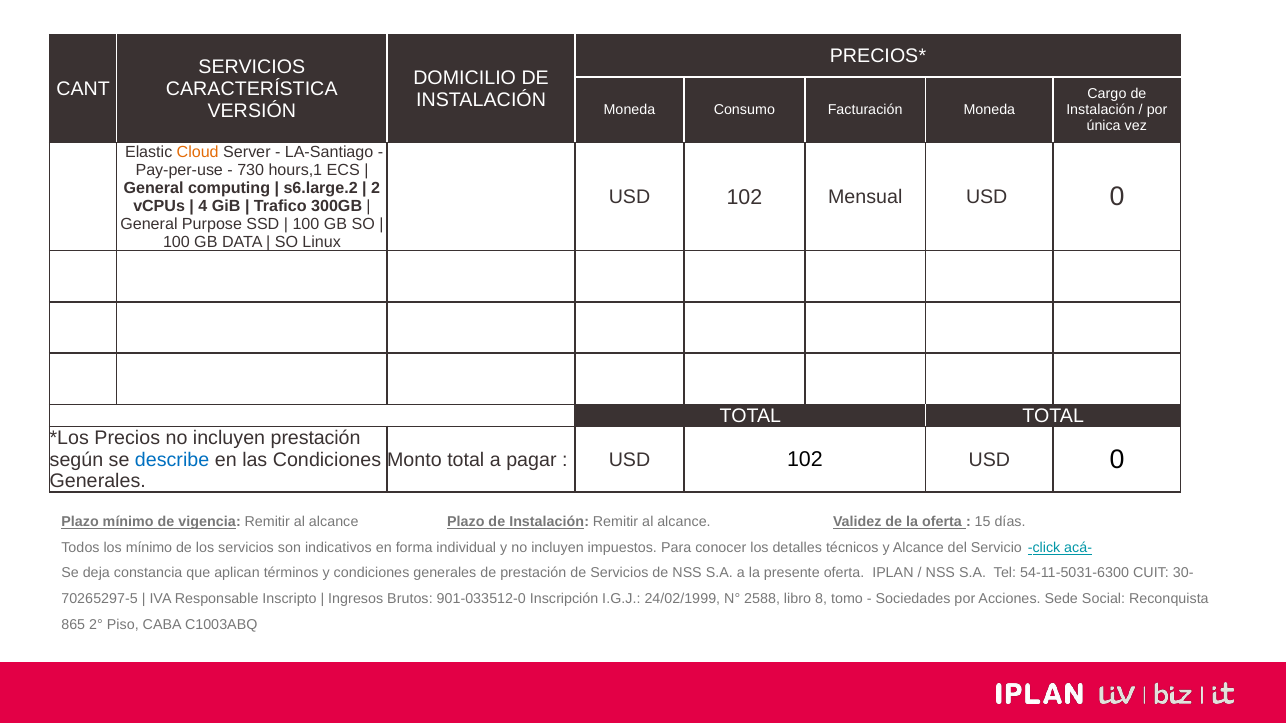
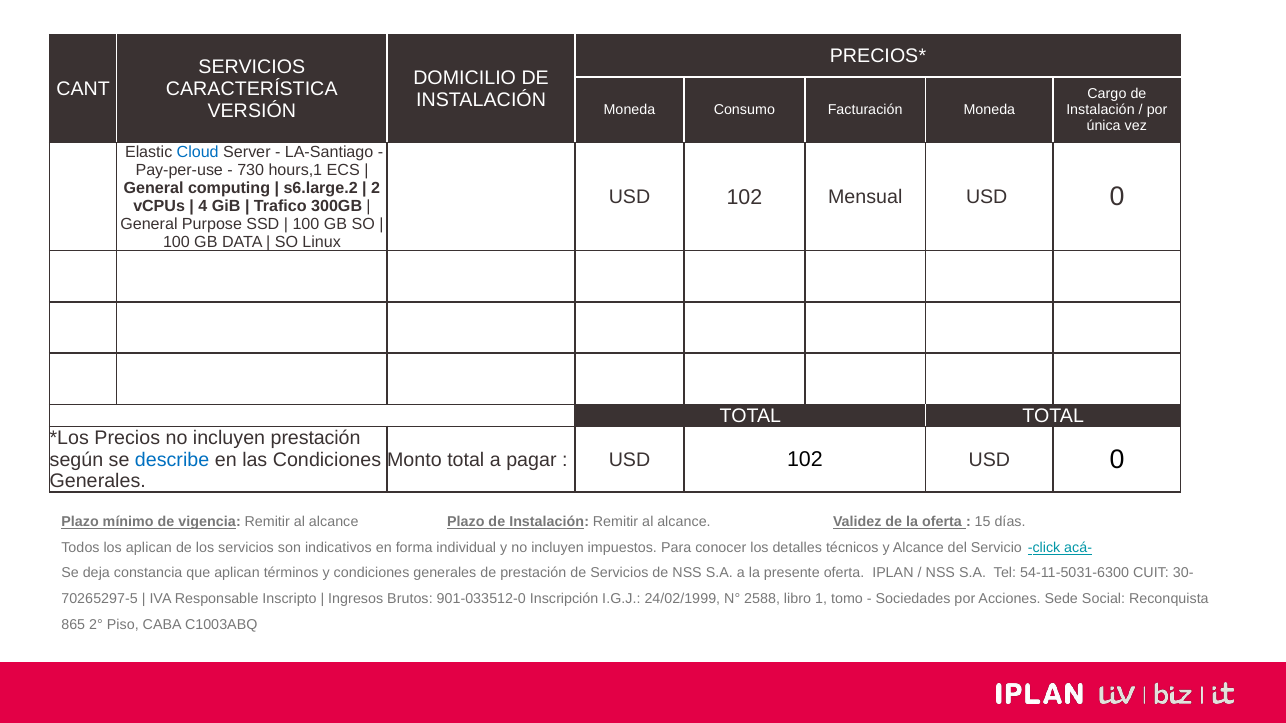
Cloud colour: orange -> blue (198, 152)
los mínimo: mínimo -> aplican (149, 548)
8: 8 -> 1 (821, 599)
